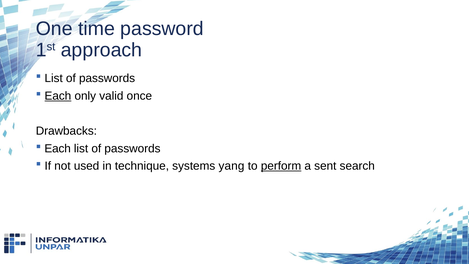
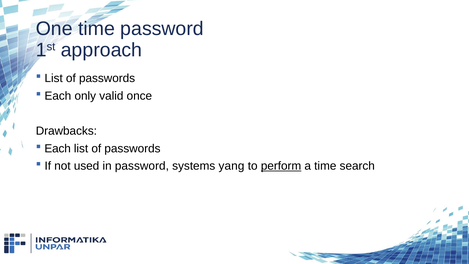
Each underline: present -> none (58, 96)
in technique: technique -> password (142, 166)
a sent: sent -> time (325, 166)
